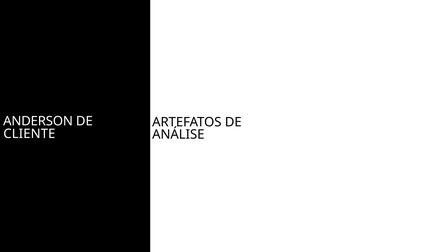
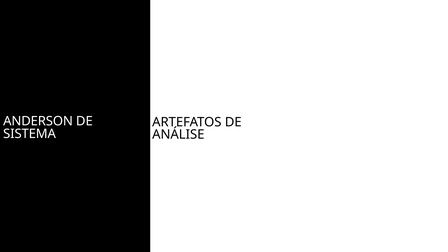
CLIENTE: CLIENTE -> SISTEMA (30, 134)
